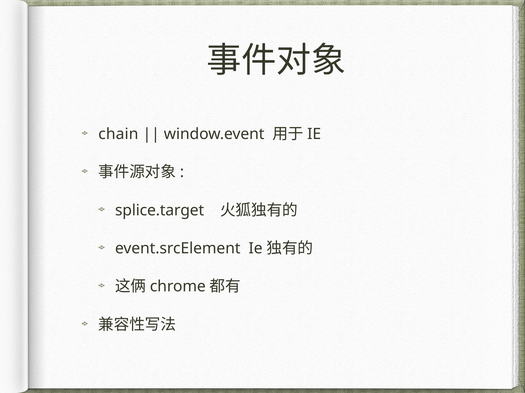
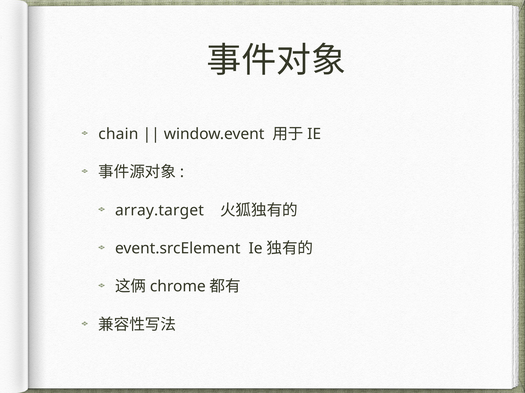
splice.target: splice.target -> array.target (159, 211)
